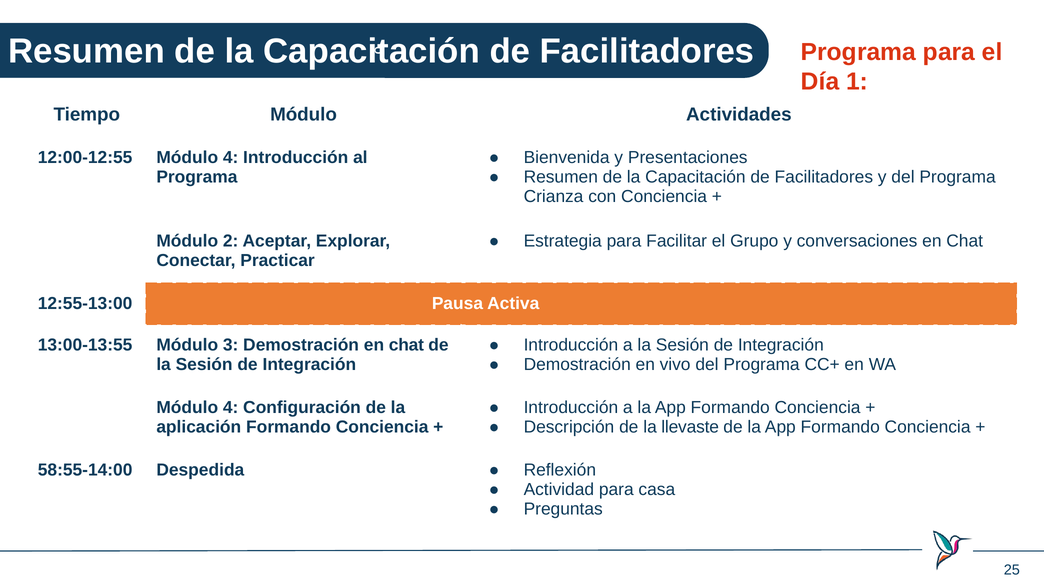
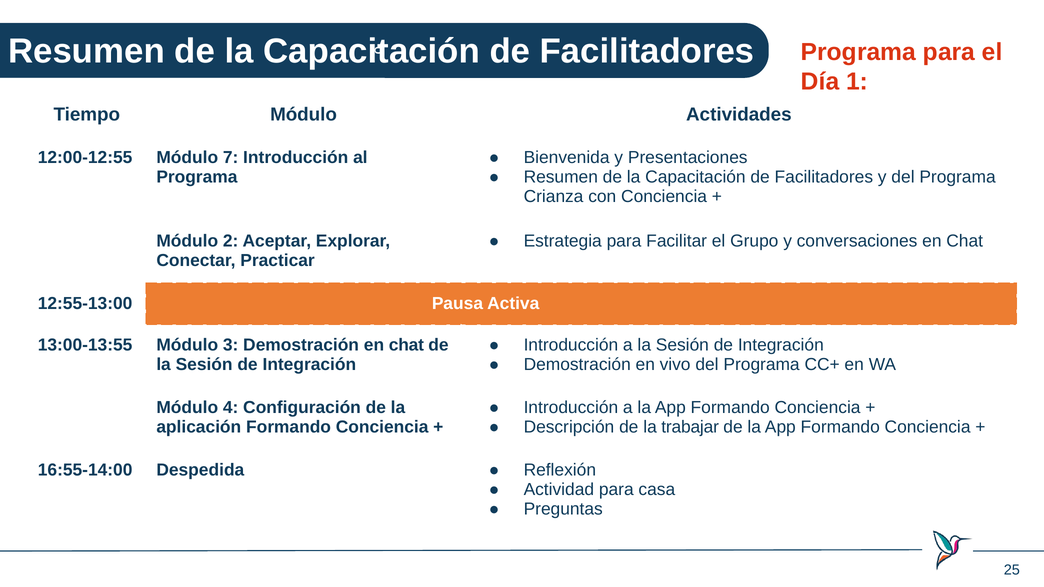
12:00-12:55 Módulo 4: 4 -> 7 (231, 157)
llevaste: llevaste -> trabajar (690, 427)
58:55-14:00: 58:55-14:00 -> 16:55-14:00 (85, 470)
